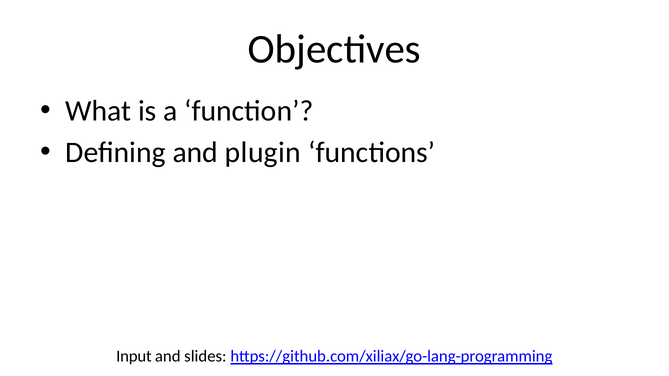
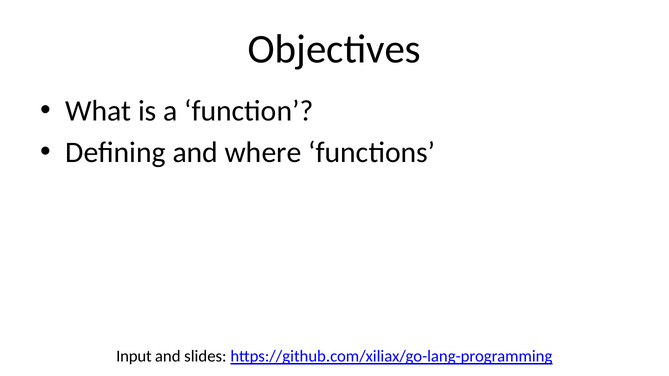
plugin: plugin -> where (263, 153)
